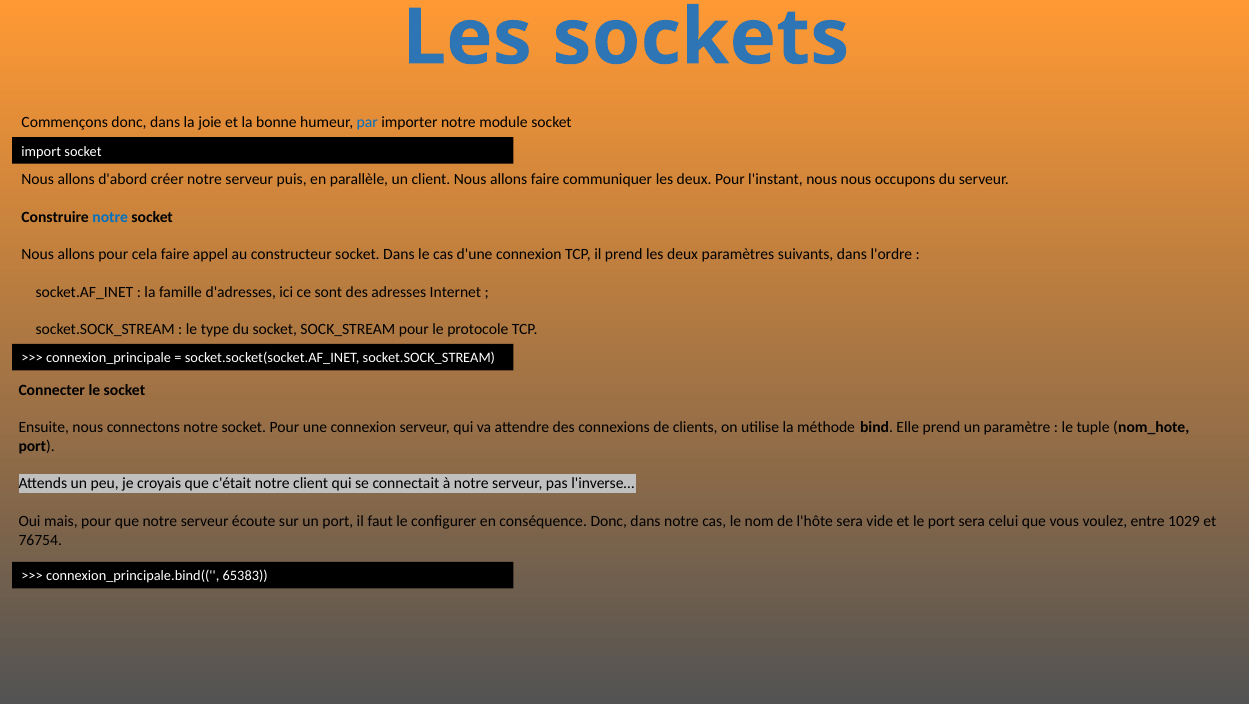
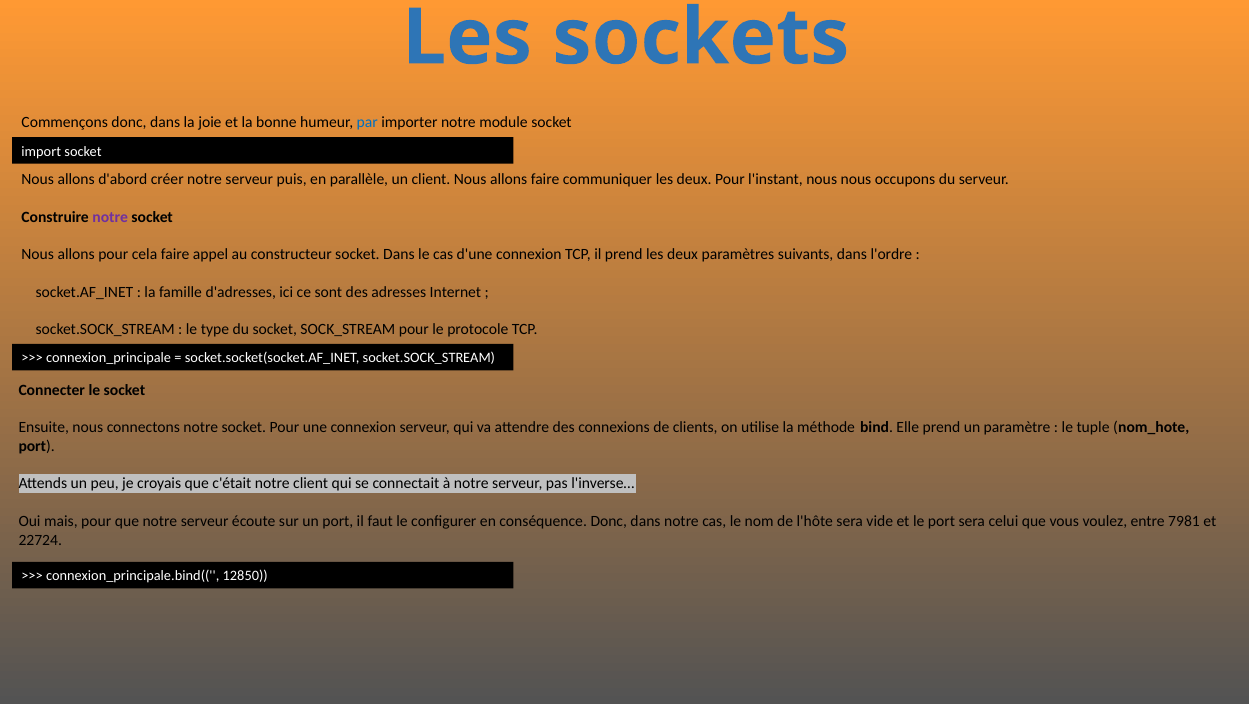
notre colour: blue -> purple (110, 217)
1029: 1029 -> 7981 (1184, 522)
76754: 76754 -> 22724 (40, 540)
65383: 65383 -> 12850 (245, 576)
